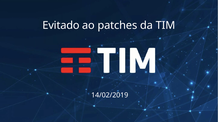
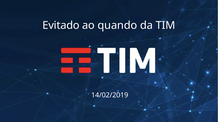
patches: patches -> quando (117, 26)
